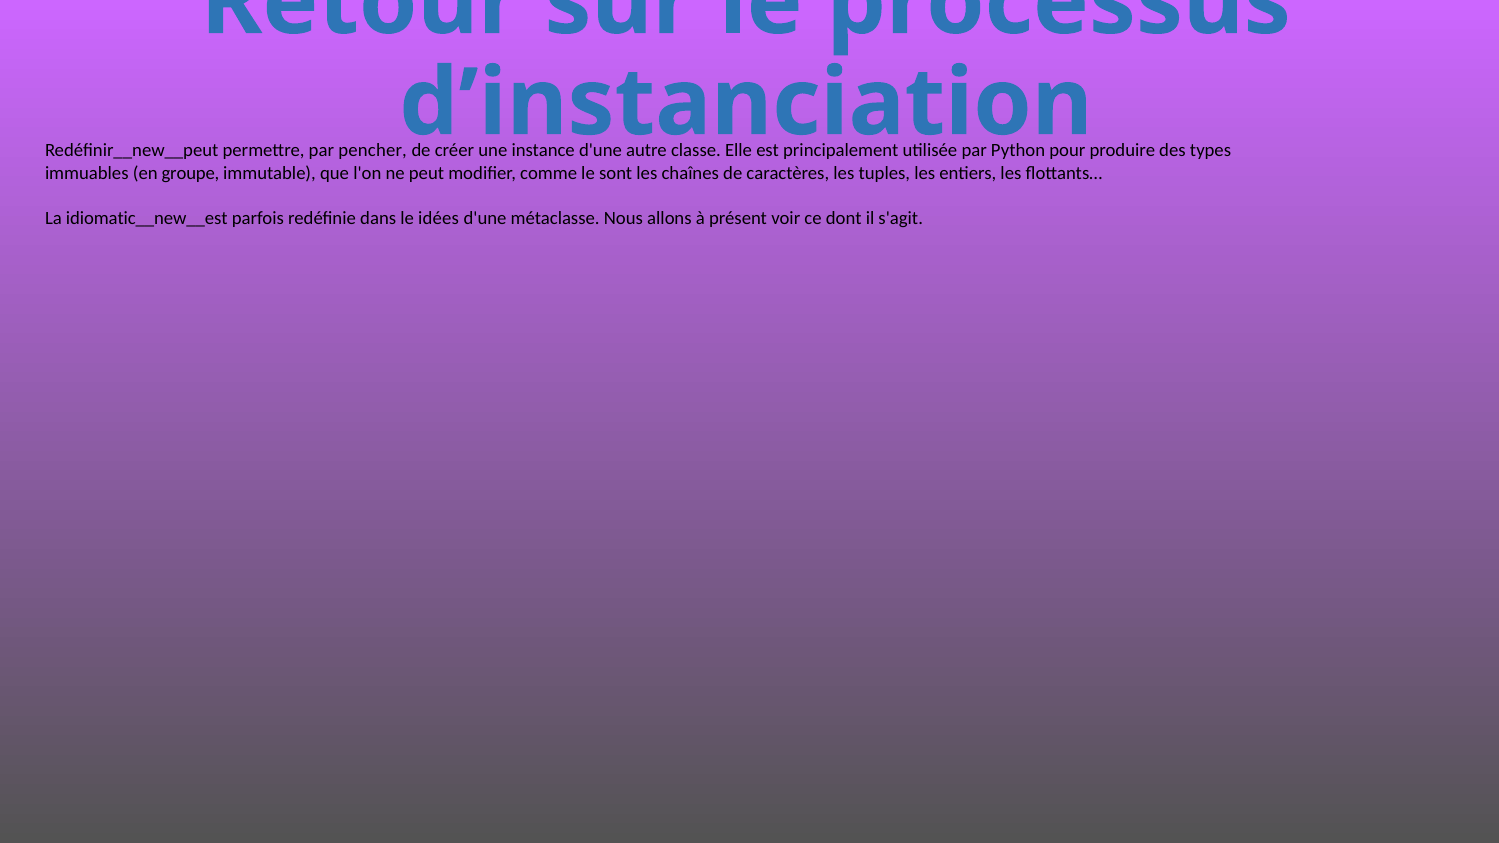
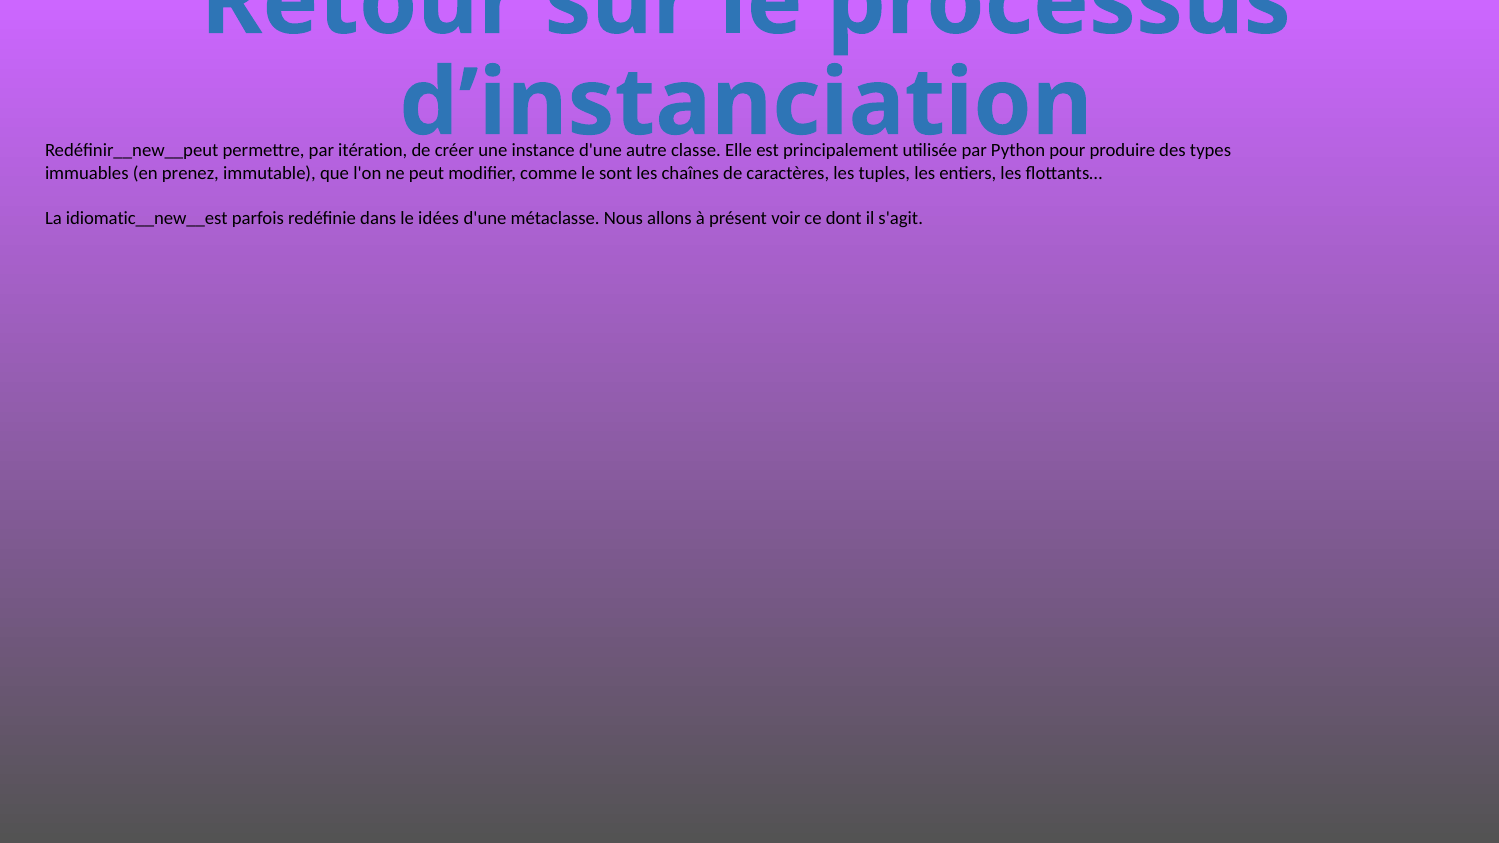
pencher: pencher -> itération (373, 151)
groupe: groupe -> prenez (190, 173)
